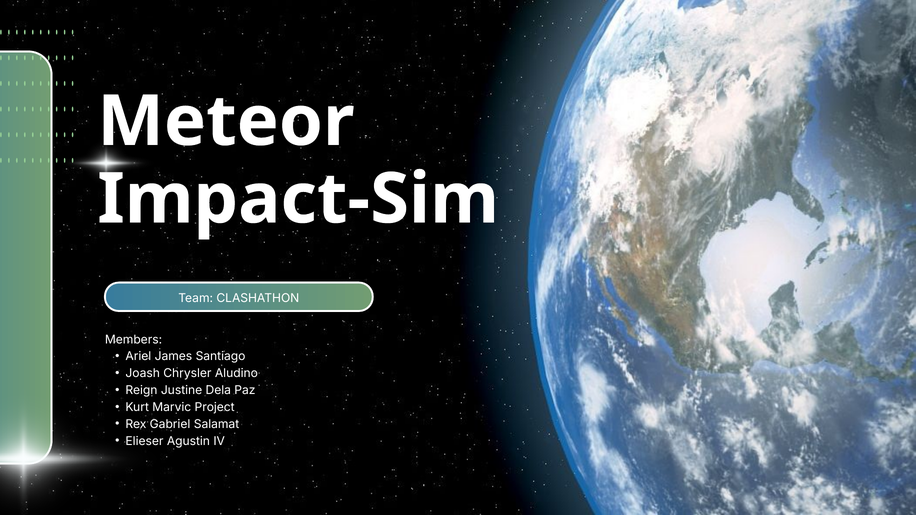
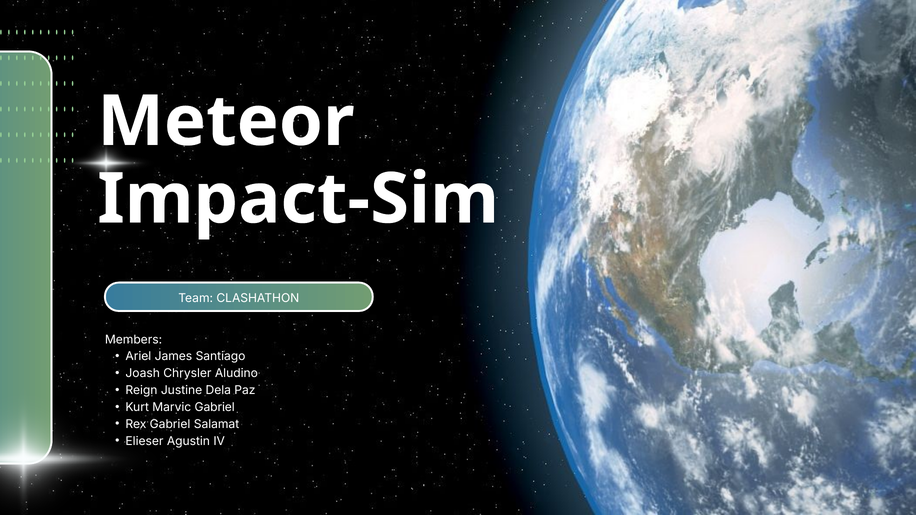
Project: Project -> Gabriel (215, 407)
